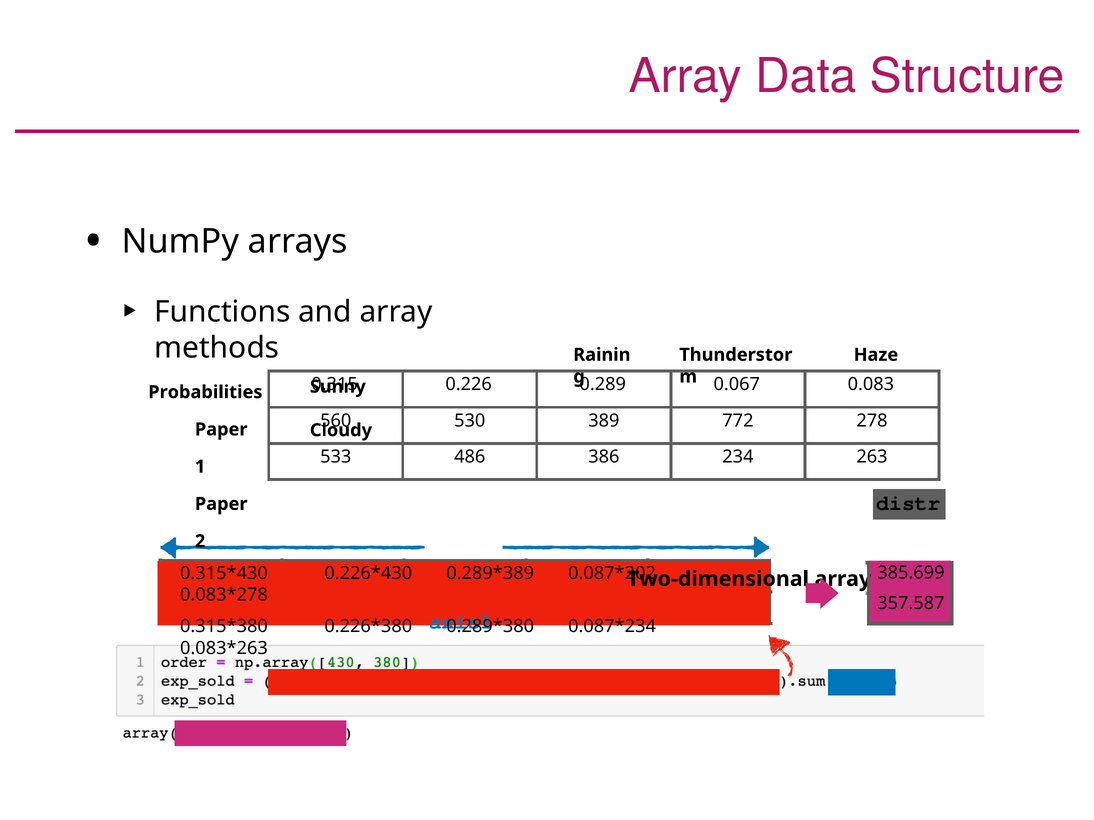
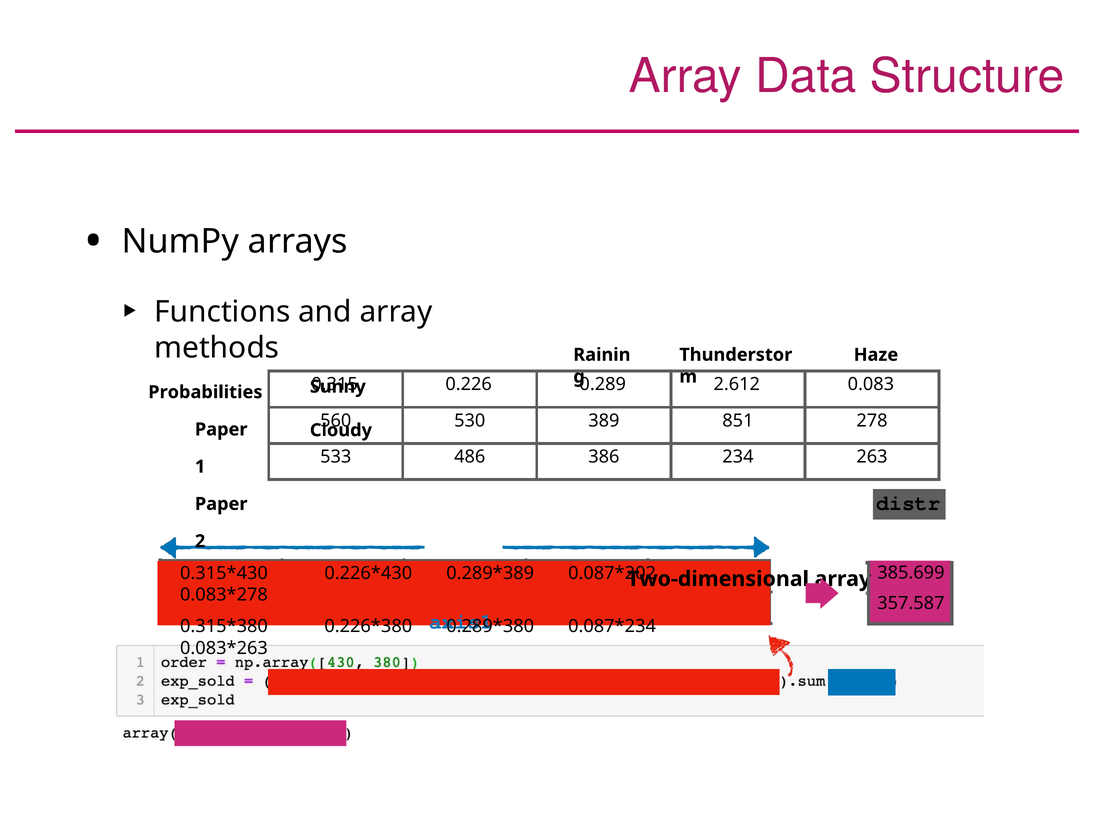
0.067: 0.067 -> 2.612 (737, 385)
772: 772 -> 851 (738, 421)
